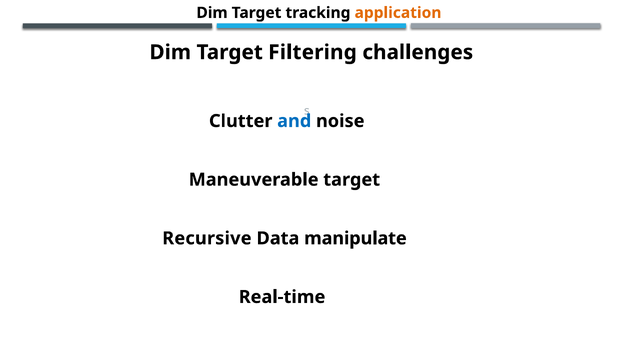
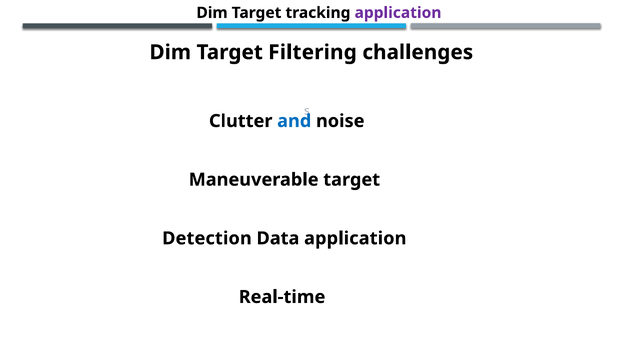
application colour: orange -> purple (398, 13)
Recursive: Recursive -> Detection (207, 239)
Data manipulate: manipulate -> application (355, 239)
